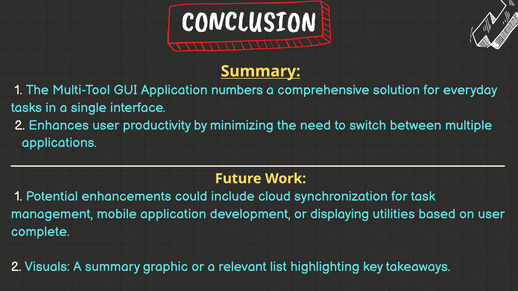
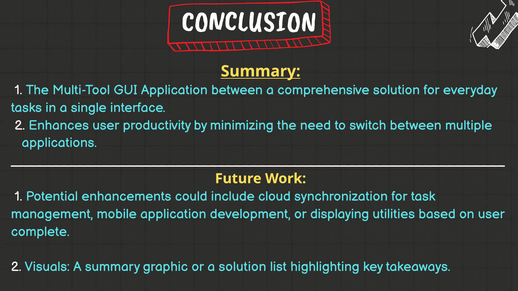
Application numbers: numbers -> between (237, 90)
a relevant: relevant -> solution (242, 267)
